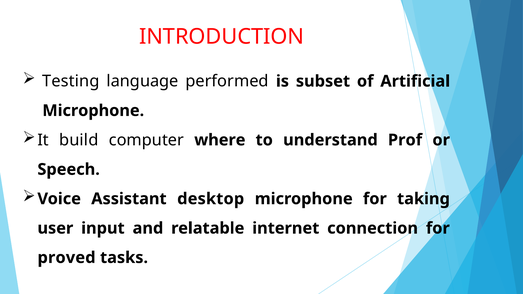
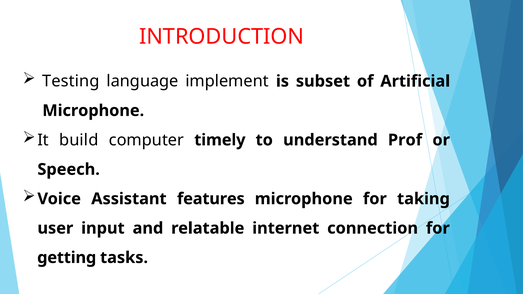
performed: performed -> implement (227, 81)
where: where -> timely (220, 140)
desktop: desktop -> features (211, 199)
proved: proved -> getting (67, 258)
